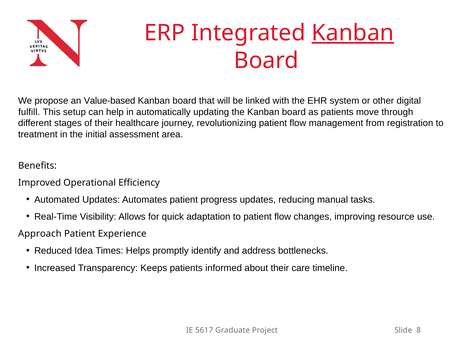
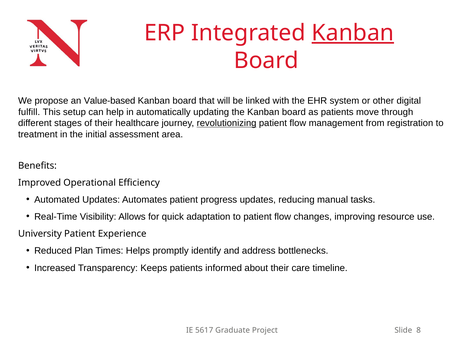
revolutionizing underline: none -> present (227, 123)
Approach: Approach -> University (40, 234)
Idea: Idea -> Plan (84, 251)
